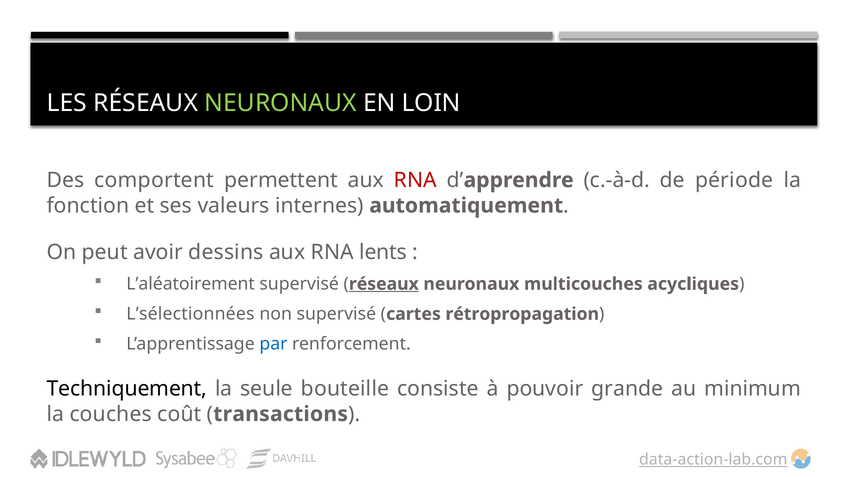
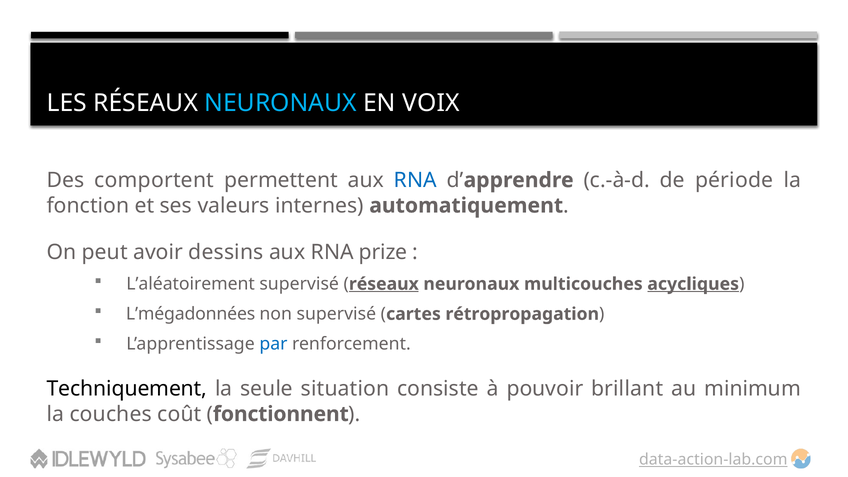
NEURONAUX colour: light green -> light blue (281, 103)
LOIN: LOIN -> VOIX (431, 103)
RNA colour: red -> blue (415, 180)
lents: lents -> prize (383, 252)
acycliques underline: none -> present (693, 284)
L’sélectionnées: L’sélectionnées -> L’mégadonnées (191, 314)
bouteille: bouteille -> situation (345, 389)
grande: grande -> brillant (627, 389)
transactions: transactions -> fonctionnent (281, 414)
